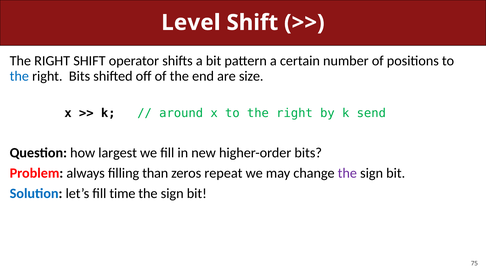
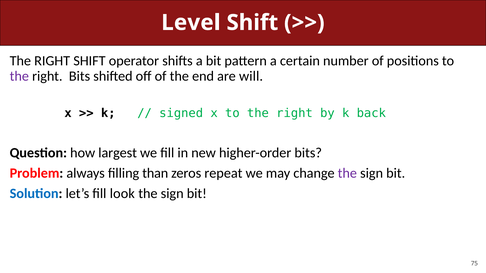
the colour: blue -> purple (19, 76)
size: size -> will (251, 76)
around: around -> signed (181, 113)
send: send -> back (371, 113)
time: time -> look (122, 194)
